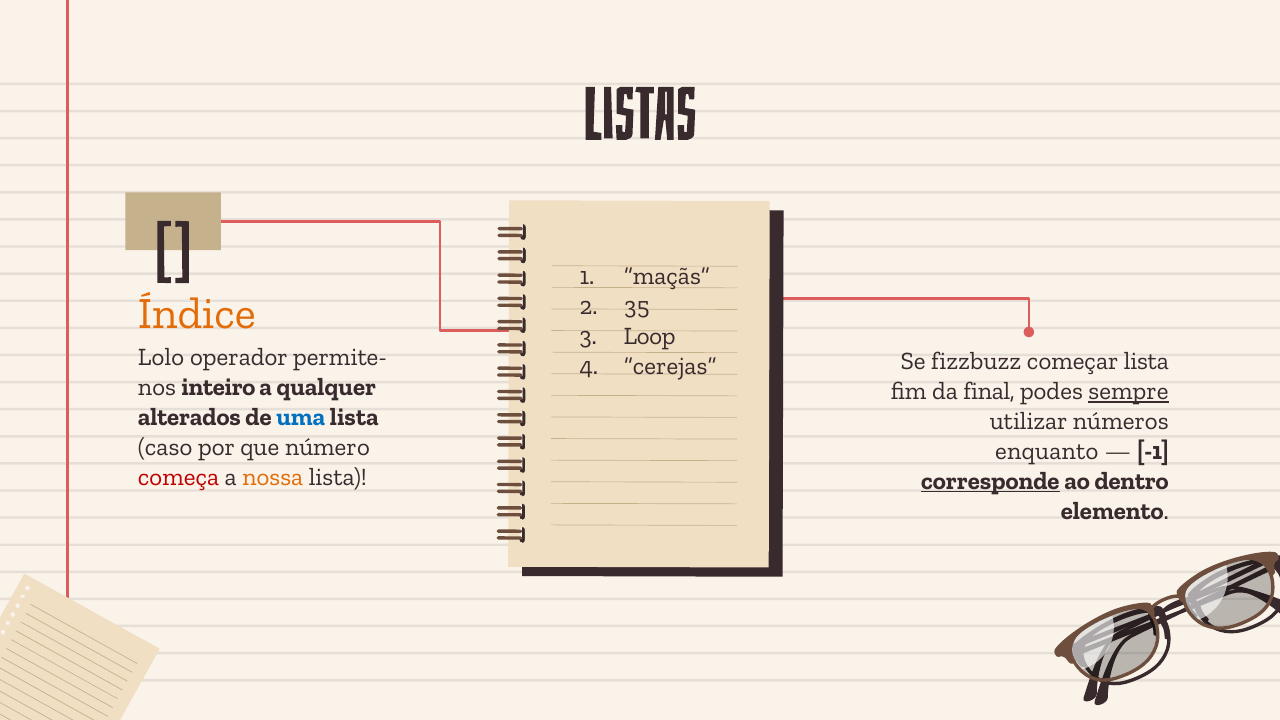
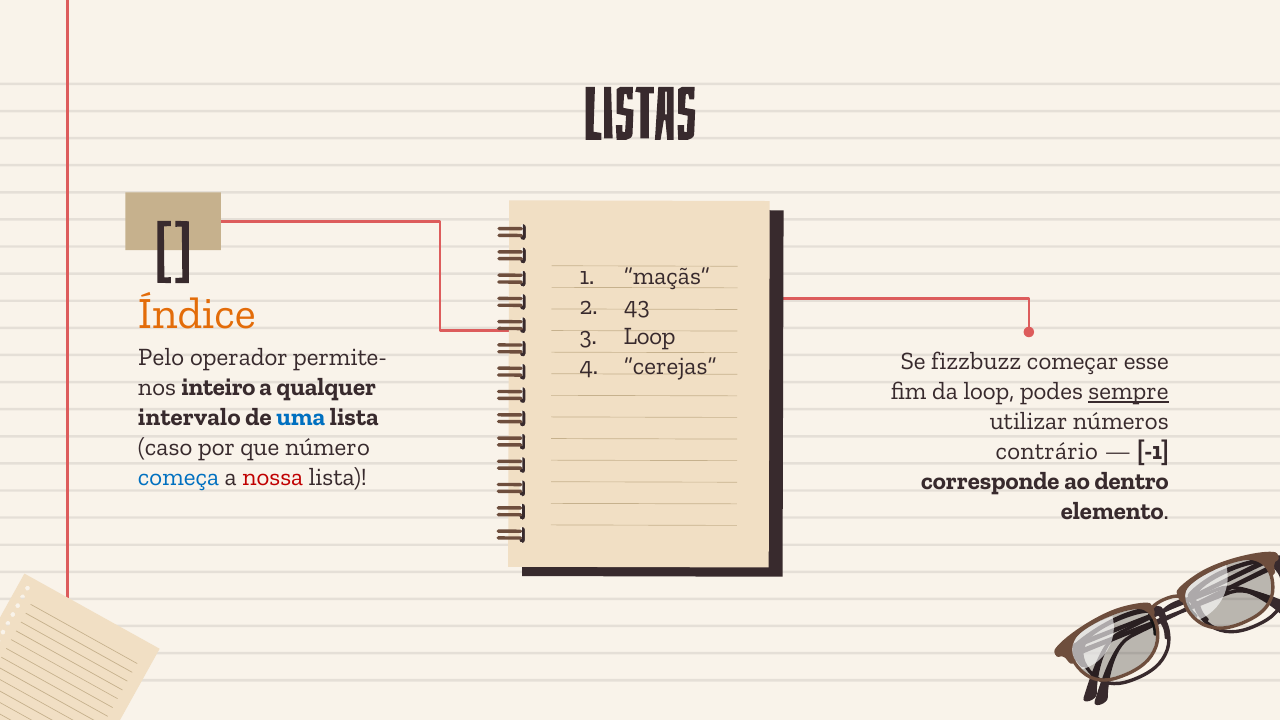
35: 35 -> 43 (637, 306)
Lolo: Lolo -> Pelo (161, 357)
começar lista: lista -> esse (1146, 361)
da final: final -> loop (989, 391)
alterados: alterados -> intervalo (189, 417)
enquanto: enquanto -> contrário (1047, 451)
começa colour: red -> blue (179, 477)
nossa colour: orange -> red (273, 477)
corresponde underline: present -> none (990, 481)
